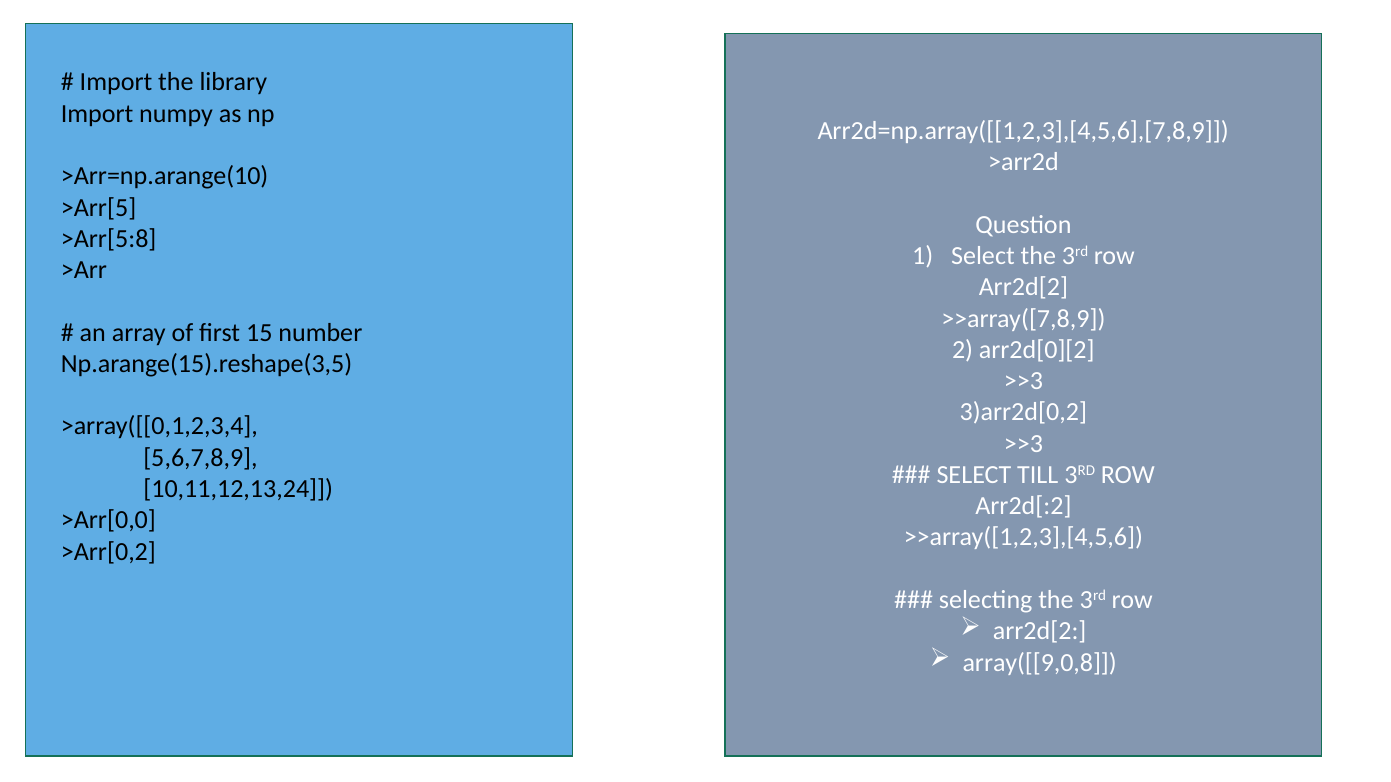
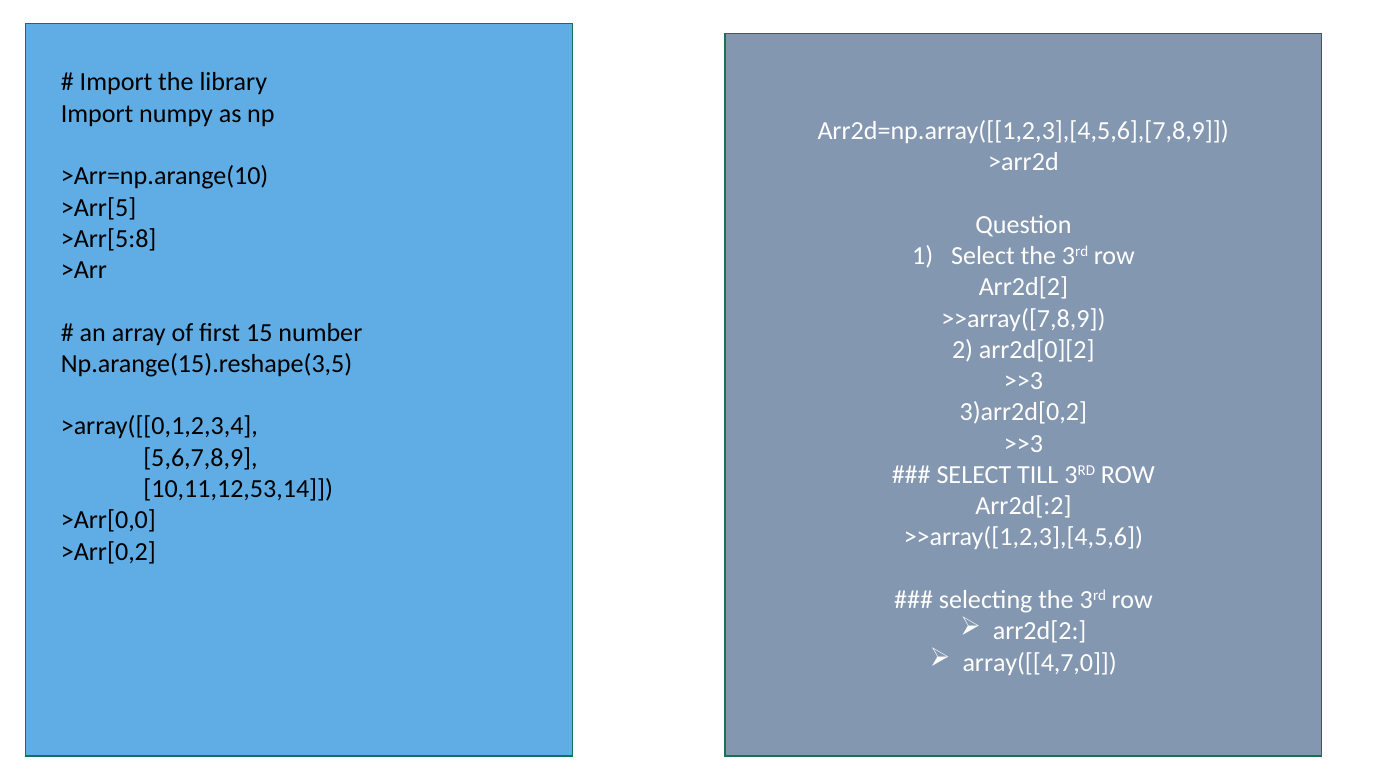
10,11,12,13,24: 10,11,12,13,24 -> 10,11,12,53,14 (238, 489)
array([[9,0,8: array([[9,0,8 -> array([[4,7,0 (1040, 663)
